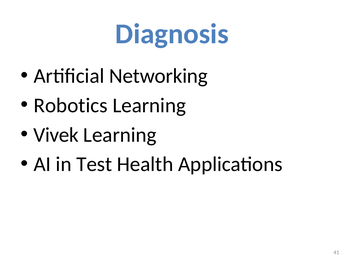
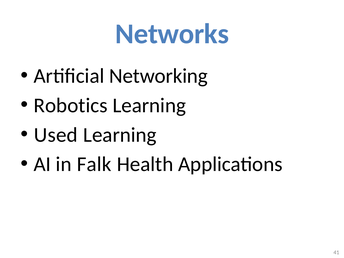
Diagnosis: Diagnosis -> Networks (172, 34)
Vivek: Vivek -> Used (56, 135)
Test: Test -> Falk (94, 164)
